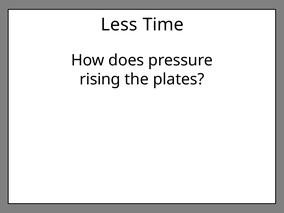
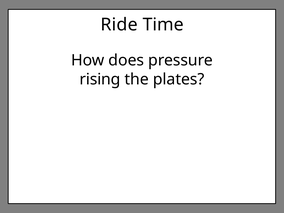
Less: Less -> Ride (119, 25)
